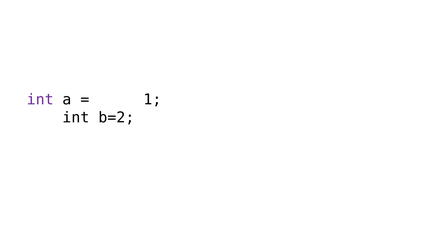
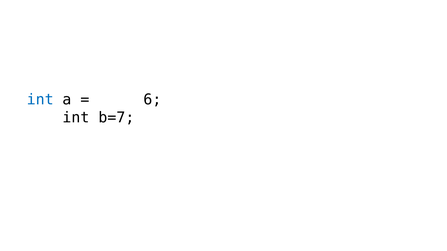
int colour: purple -> blue (40, 100)
1: 1 -> 6 (152, 100)
b=2: b=2 -> b=7 (116, 118)
